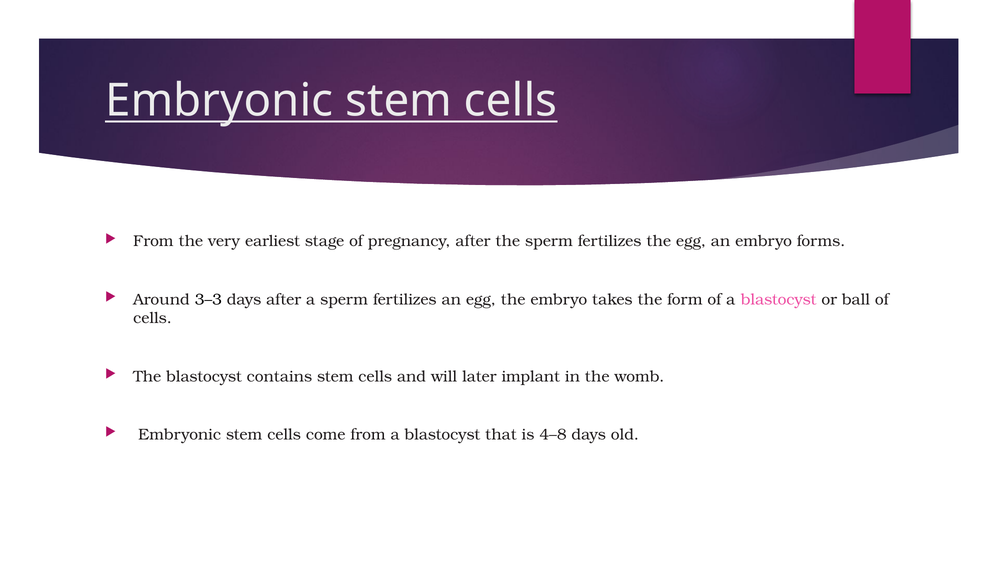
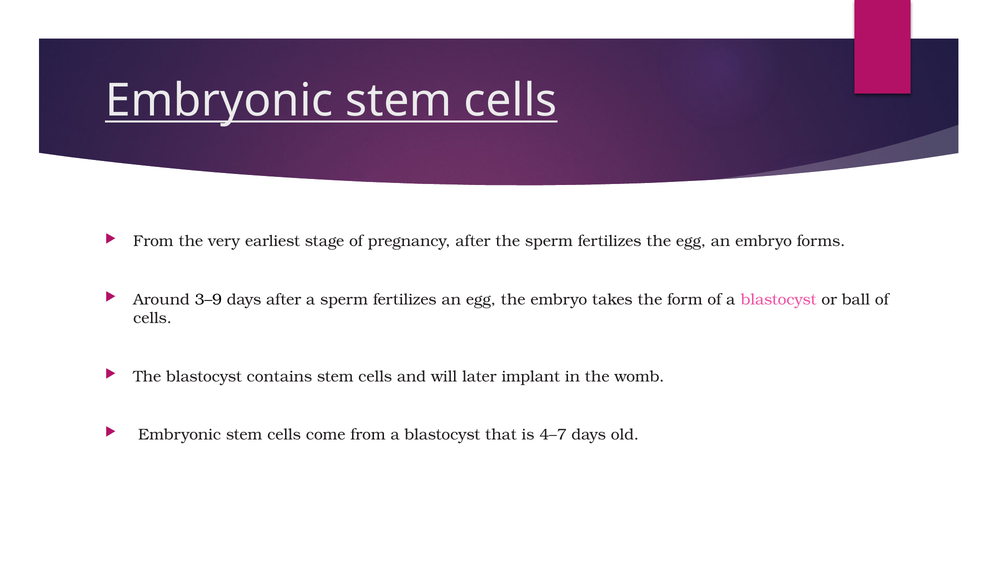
3–3: 3–3 -> 3–9 (208, 300)
4–8: 4–8 -> 4–7 (553, 435)
